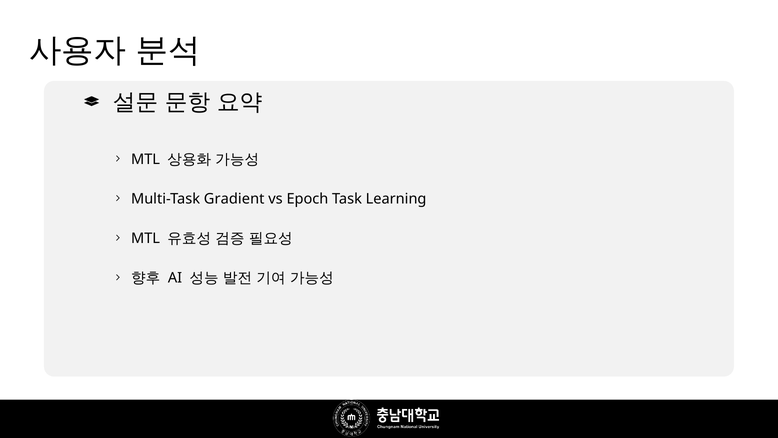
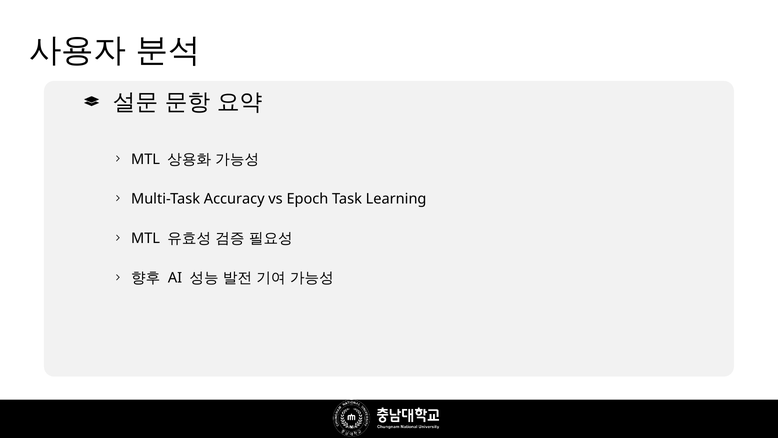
Gradient: Gradient -> Accuracy (234, 199)
